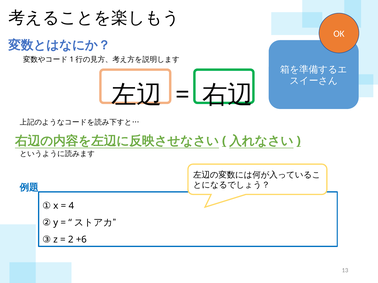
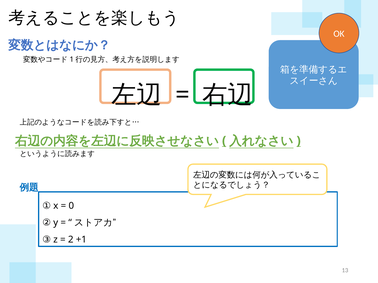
4: 4 -> 0 (71, 206)
+6: +6 -> +1 (81, 240)
